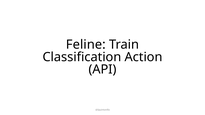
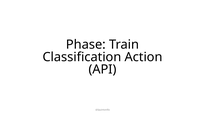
Feline: Feline -> Phase (86, 45)
